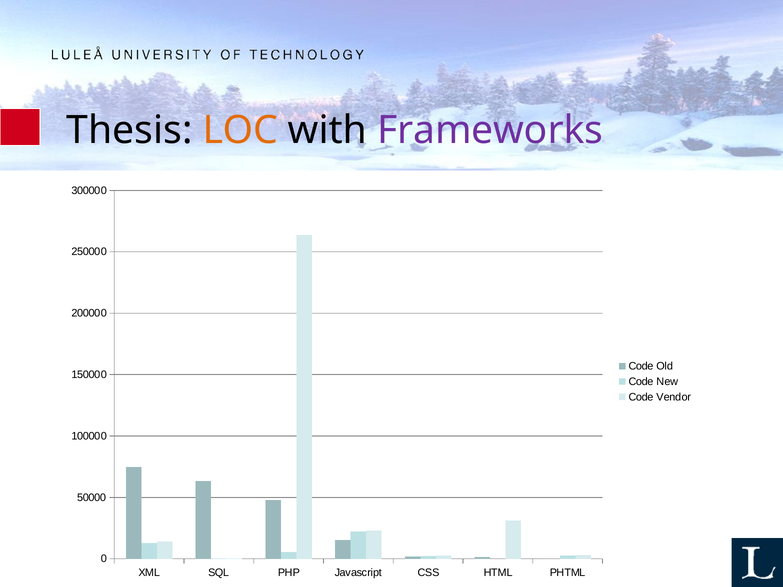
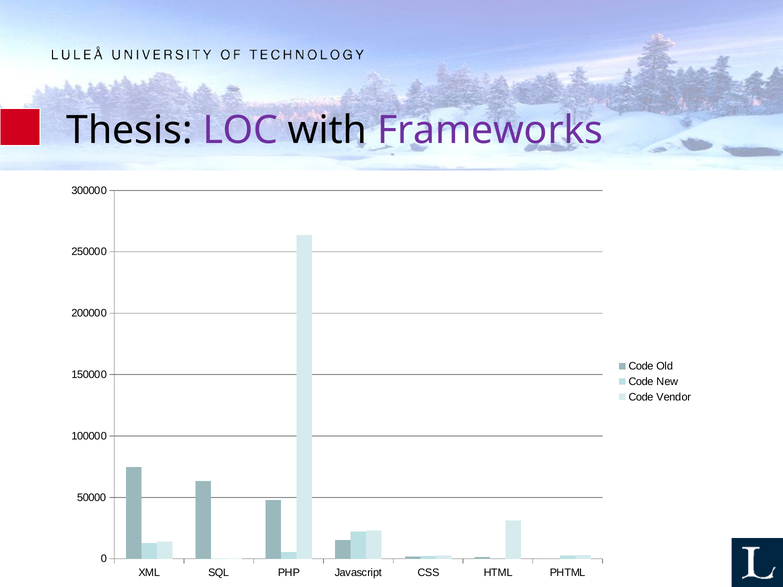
LOC colour: orange -> purple (240, 131)
